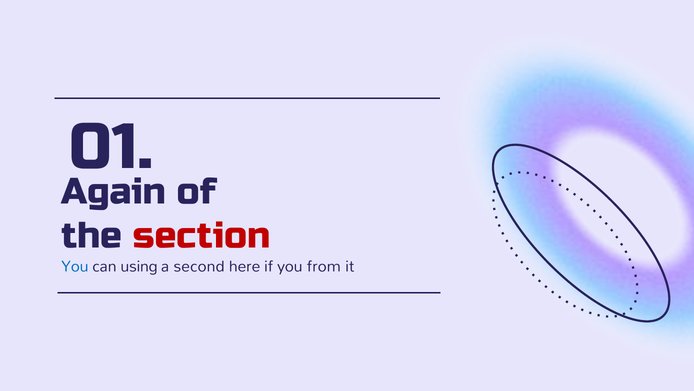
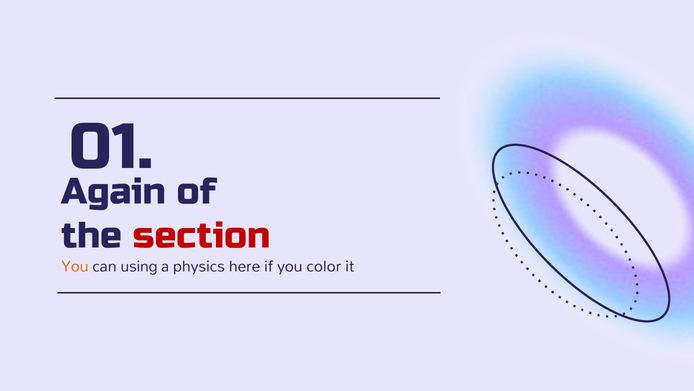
You colour: blue -> orange (75, 265)
second: second -> physics (199, 265)
from: from -> color (324, 265)
